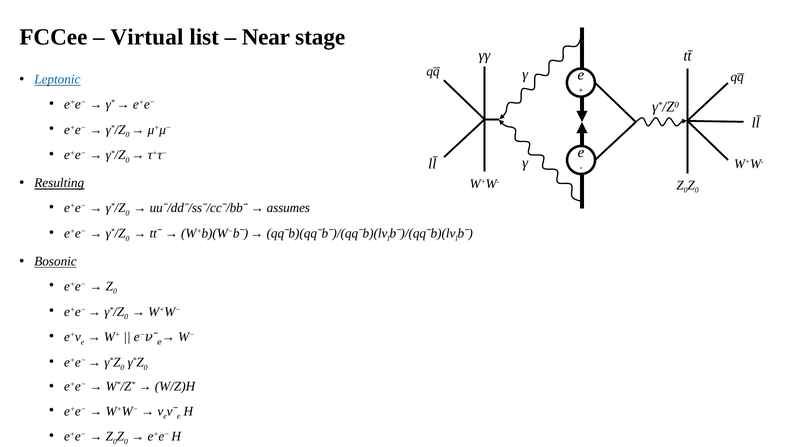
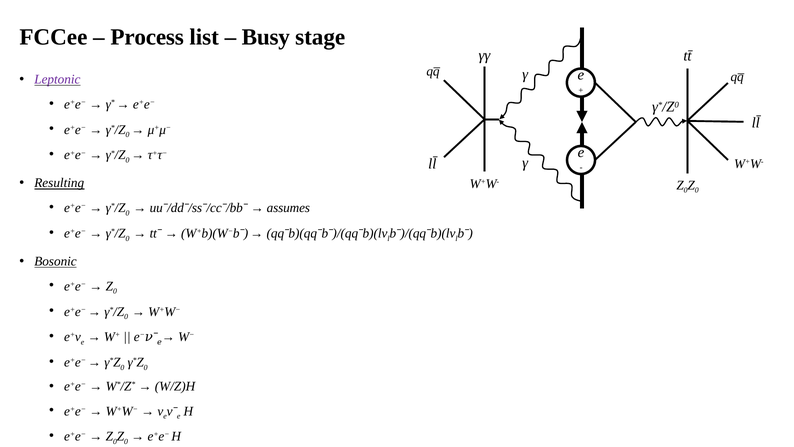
Virtual: Virtual -> Process (147, 37)
Near: Near -> Busy (266, 37)
Leptonic colour: blue -> purple (57, 79)
